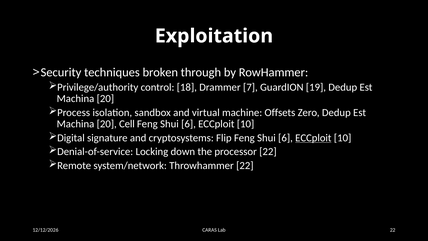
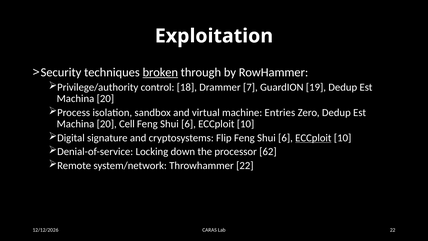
broken underline: none -> present (160, 72)
Offsets: Offsets -> Entries (280, 112)
processor 22: 22 -> 62 (268, 152)
